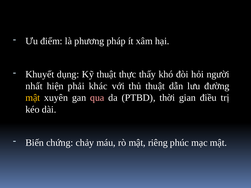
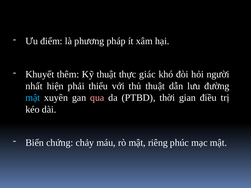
dụng: dụng -> thêm (68, 74)
thấy: thấy -> giác (147, 74)
khác: khác -> thiểu (98, 86)
mật colour: yellow -> light blue (33, 98)
